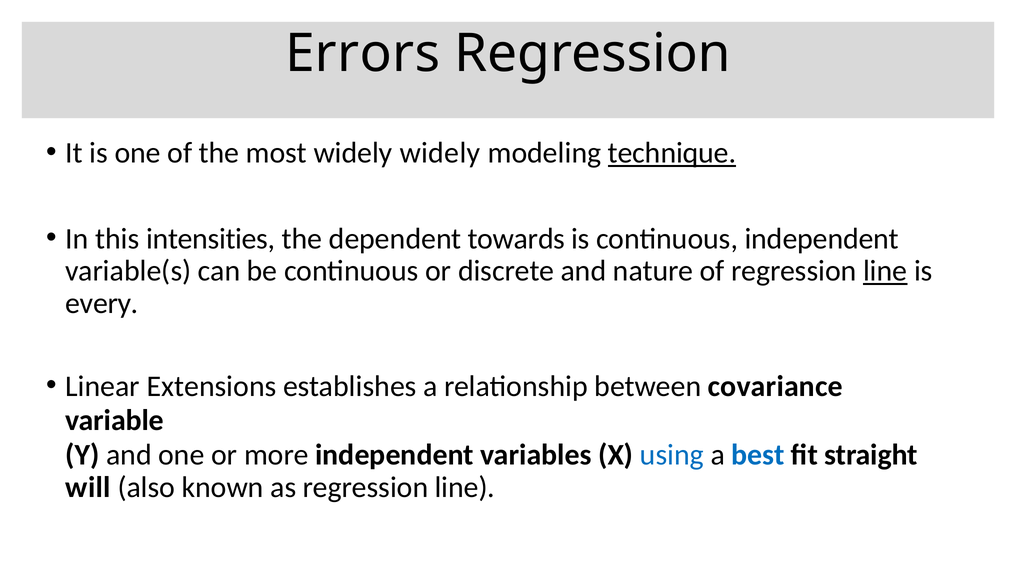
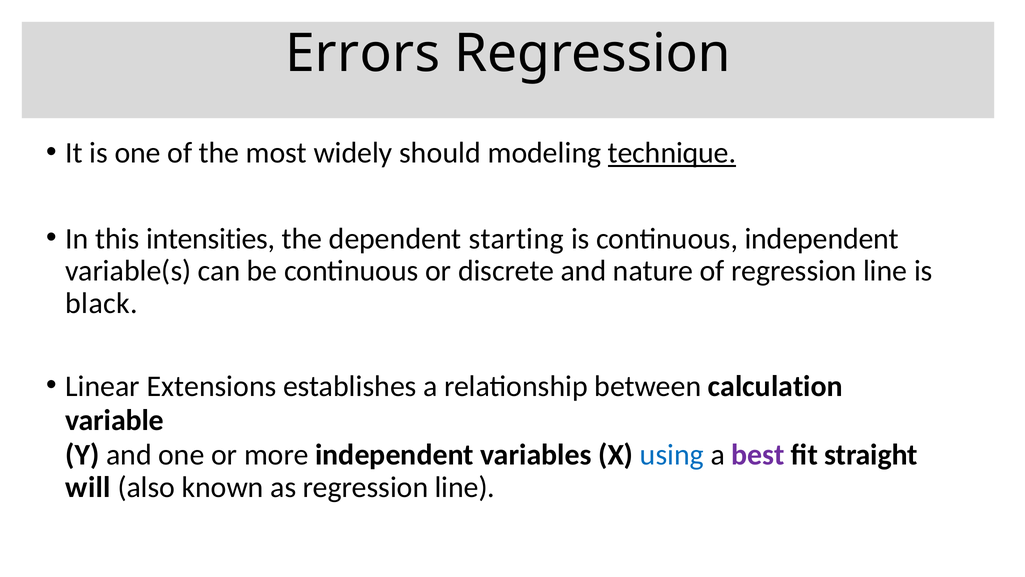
widely widely: widely -> should (440, 153)
towards: towards -> starting (516, 239)
line underline: present -> none (885, 271)
every: every -> black (102, 303)
covariance: covariance -> calculation (775, 386)
best colour: blue -> purple (758, 454)
